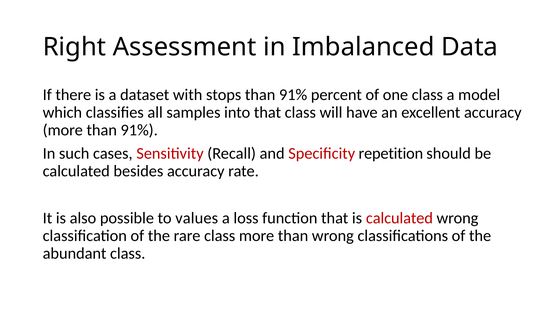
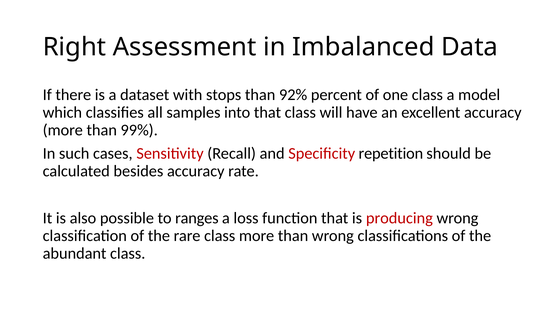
91%: 91% -> 92% (293, 95)
more than 91%: 91% -> 99% (139, 130)
values: values -> ranges (197, 218)
is calculated: calculated -> producing (399, 218)
